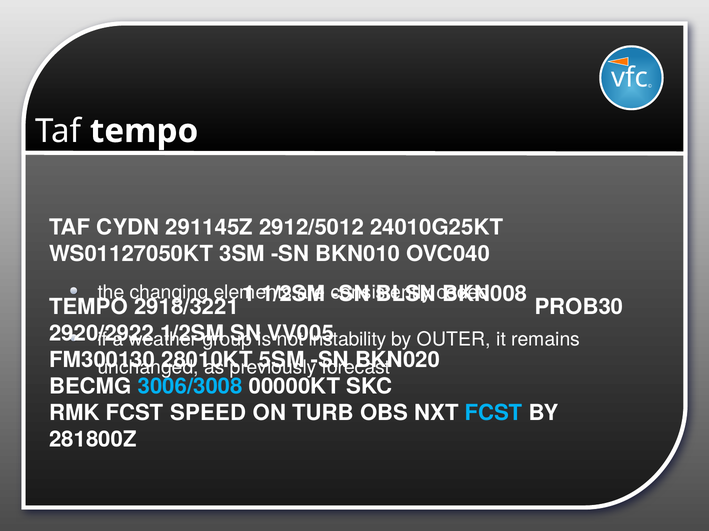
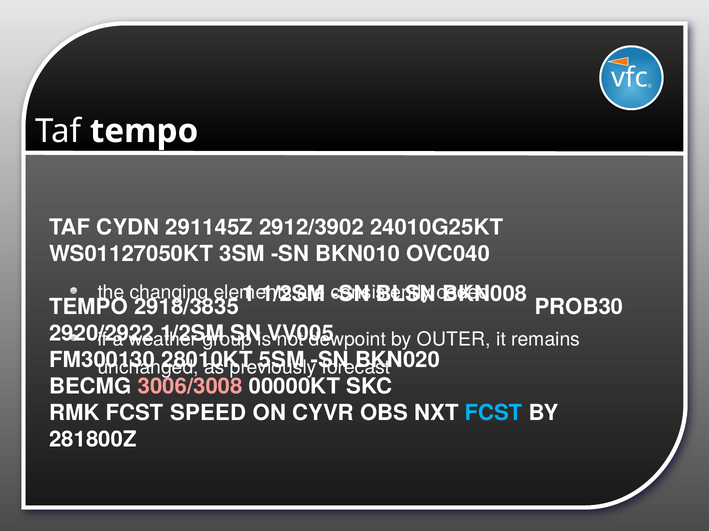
2912/5012: 2912/5012 -> 2912/3902 (311, 228)
2918/3221: 2918/3221 -> 2918/3835 (187, 307)
instability: instability -> dewpoint (347, 340)
3006/3008 colour: light blue -> pink (190, 387)
TURB: TURB -> CYVR (323, 414)
